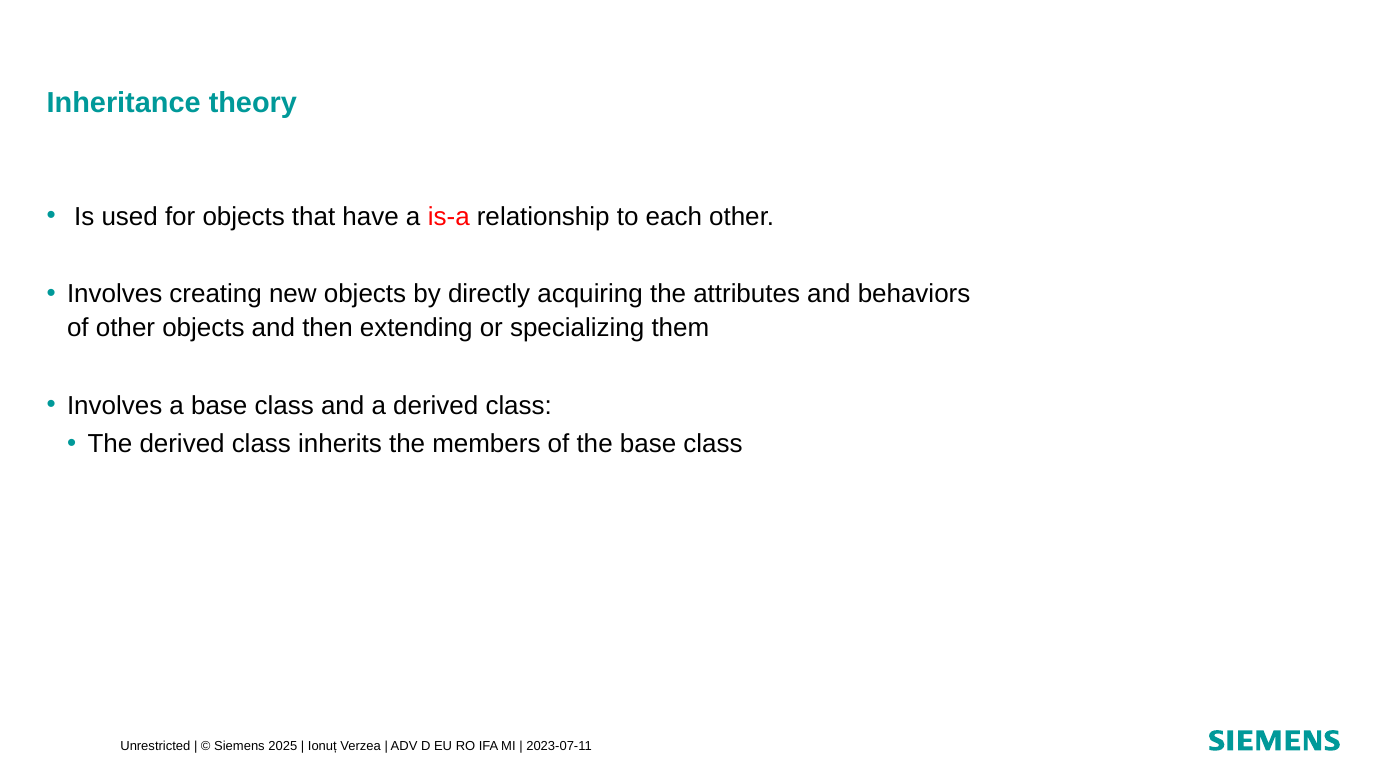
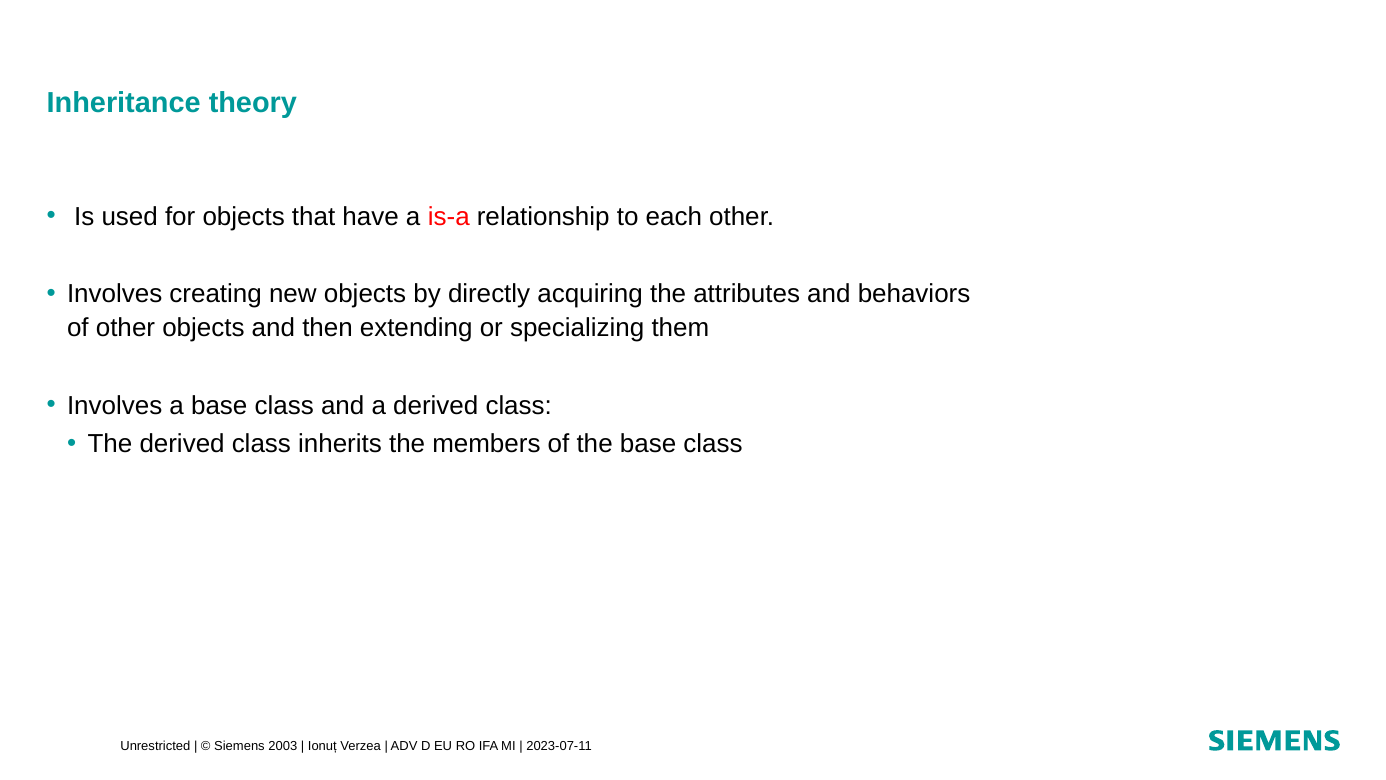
2025: 2025 -> 2003 (283, 746)
